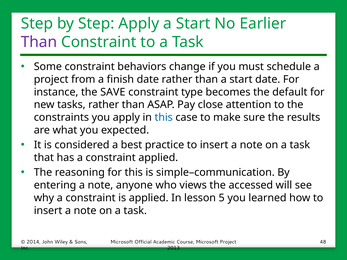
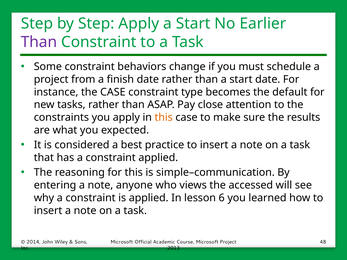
the SAVE: SAVE -> CASE (113, 92)
this colour: blue -> orange (164, 118)
5: 5 -> 6 (222, 198)
